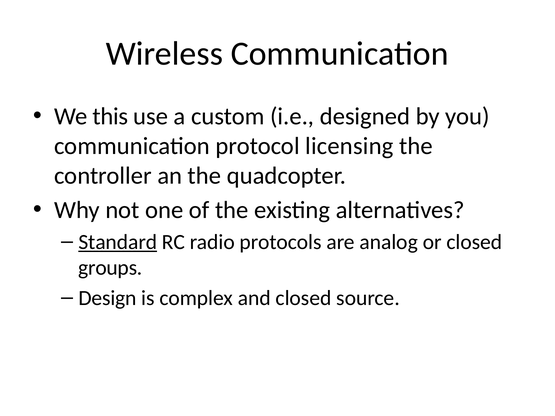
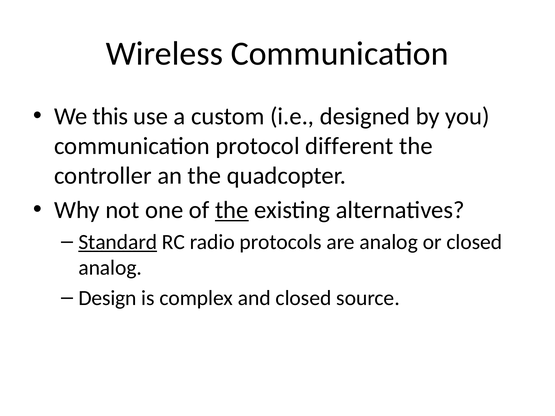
licensing: licensing -> different (349, 146)
the underline: none -> present (232, 210)
groups: groups -> analog (110, 268)
